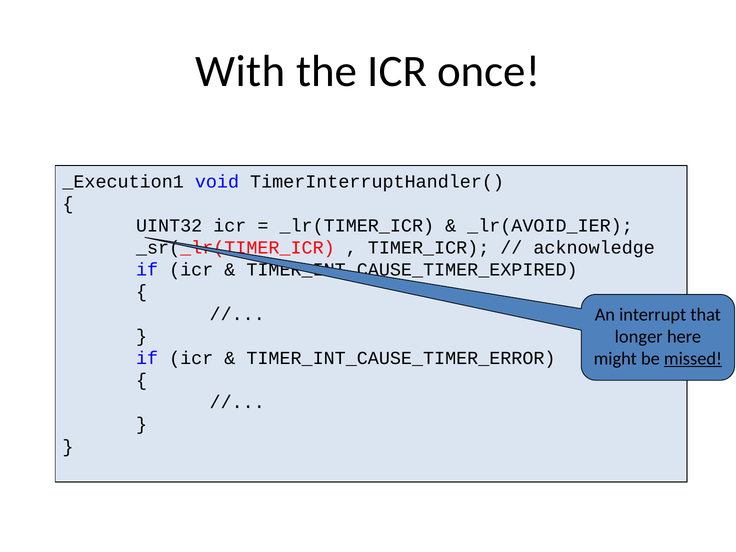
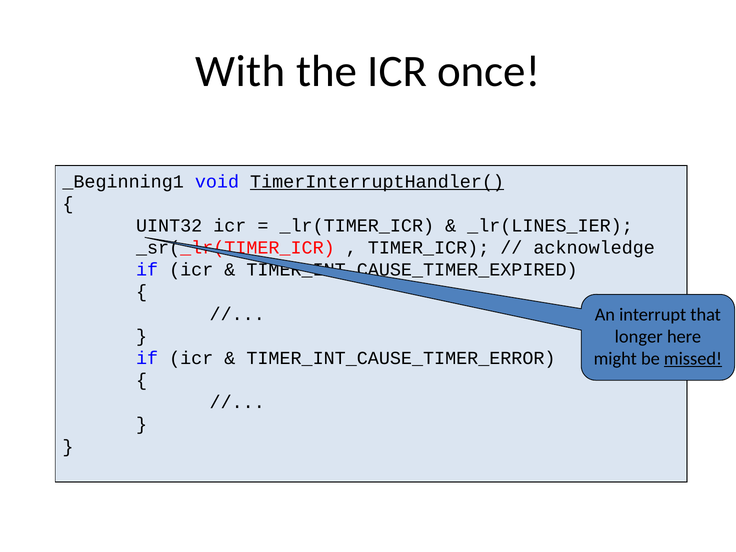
_Execution1: _Execution1 -> _Beginning1 (123, 182)
TimerInterruptHandler( underline: none -> present (377, 182)
_lr(AVOID_IER: _lr(AVOID_IER -> _lr(LINES_IER (550, 226)
